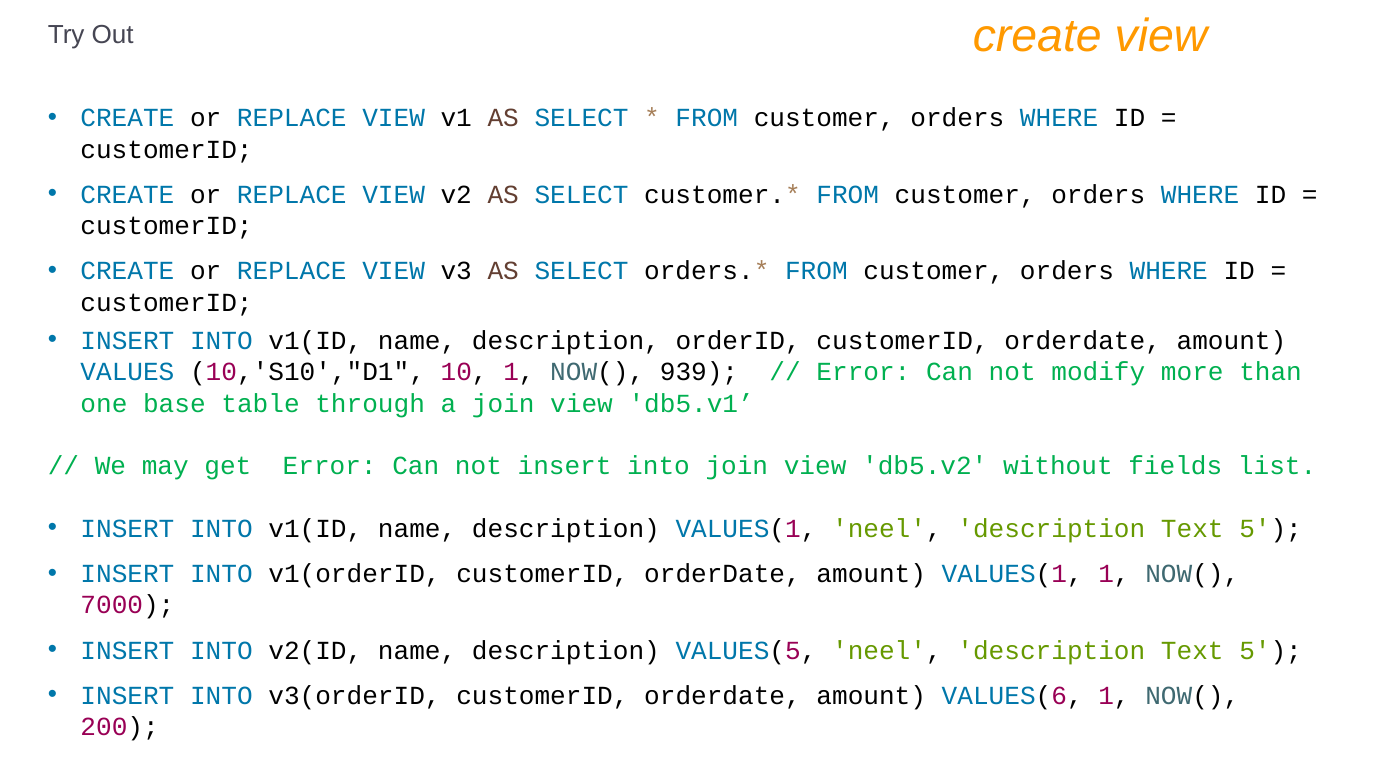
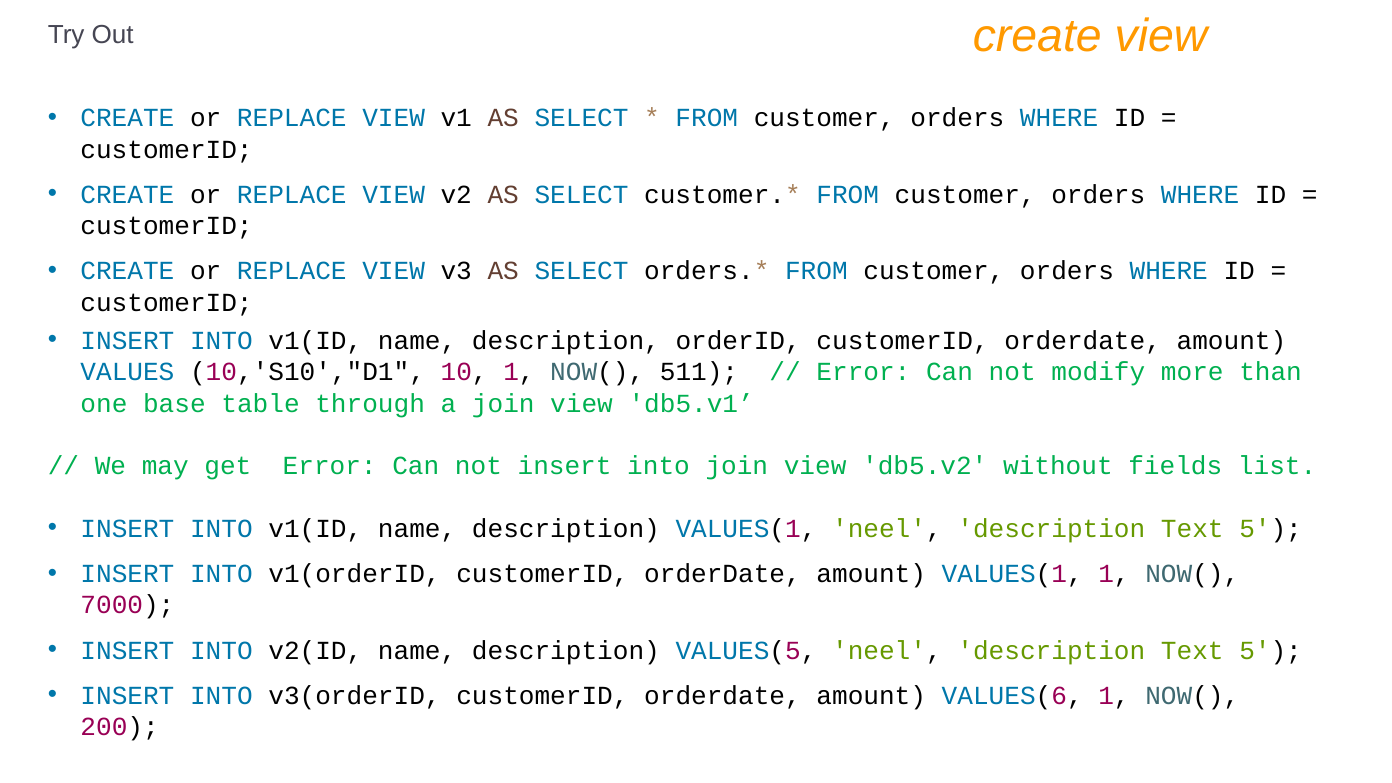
939: 939 -> 511 (699, 372)
